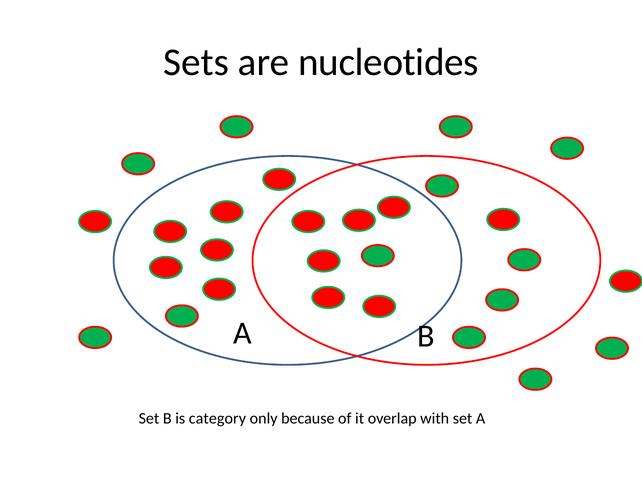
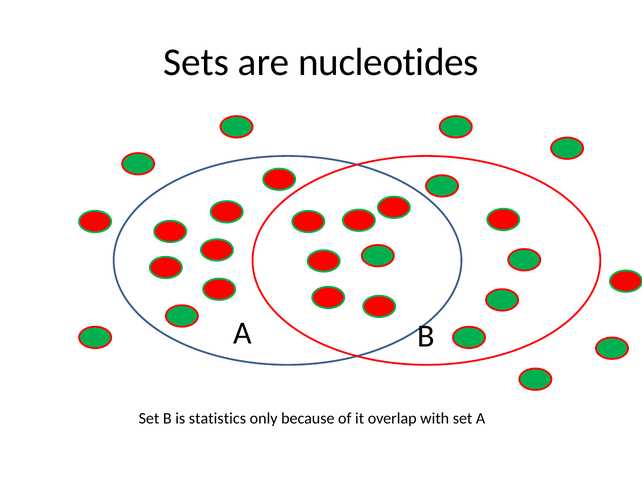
category: category -> statistics (217, 418)
